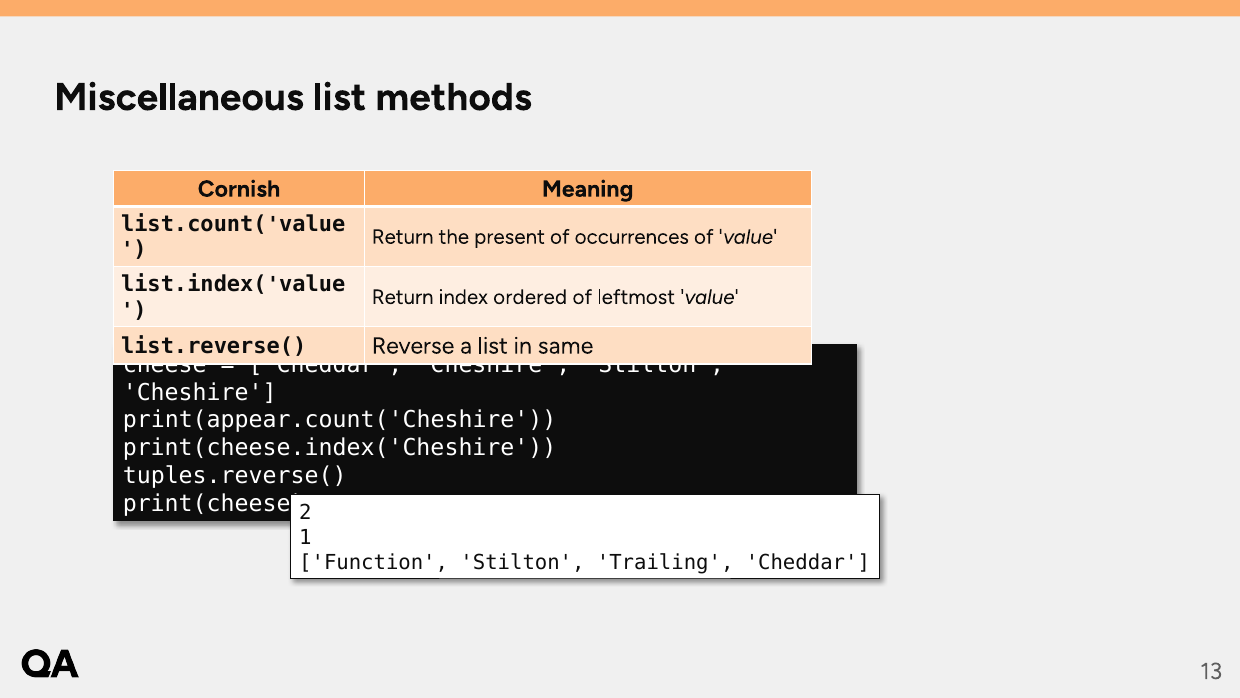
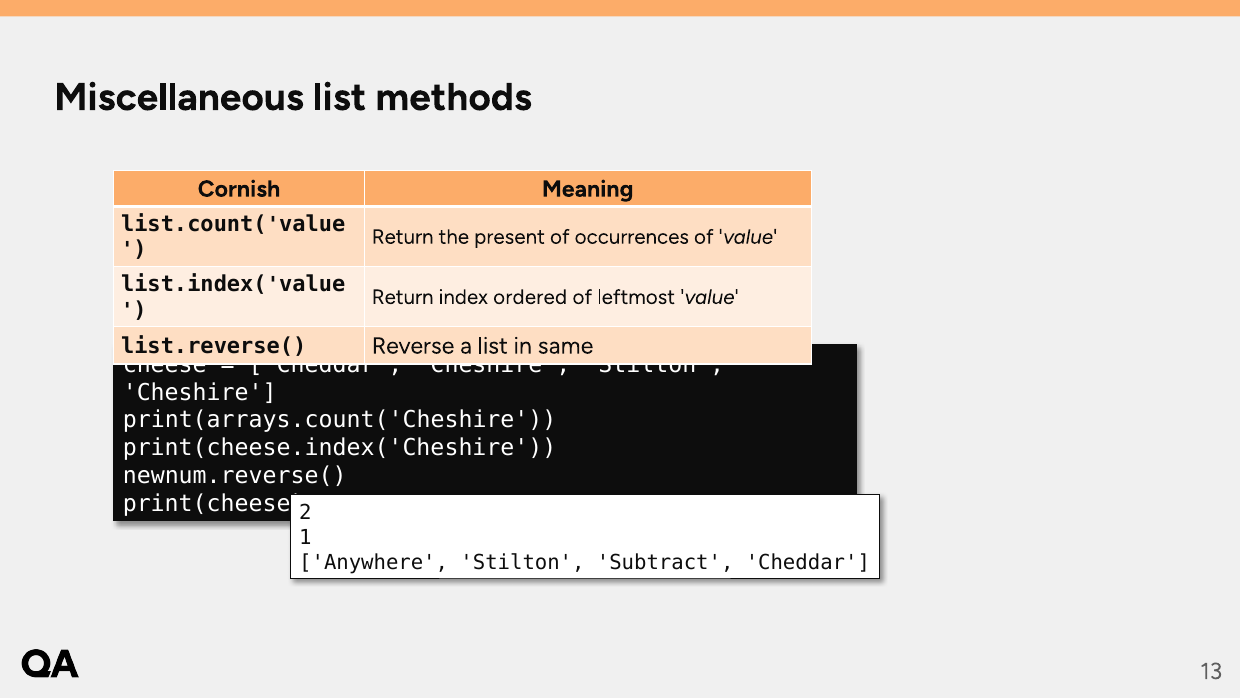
print(appear.count('Cheshire: print(appear.count('Cheshire -> print(arrays.count('Cheshire (340, 420)
tuples.reverse(: tuples.reverse( -> newnum.reverse( (235, 476)
Function: Function -> Anywhere (374, 562)
Trailing: Trailing -> Subtract (665, 562)
